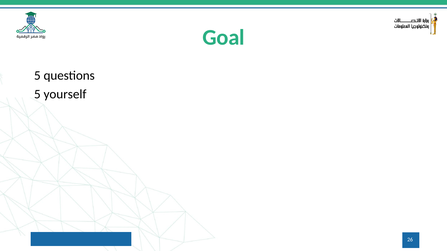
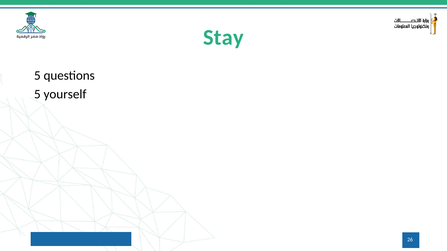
Goal: Goal -> Stay (223, 38)
